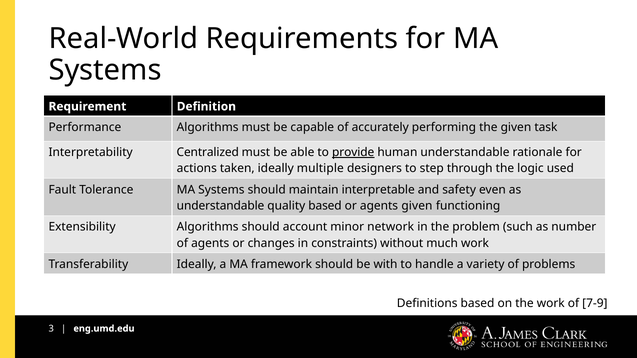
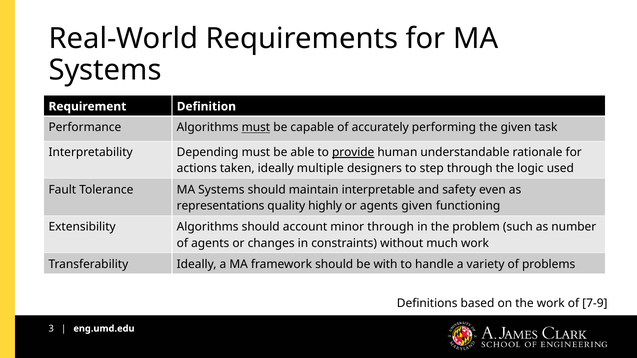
must underline: none -> present (256, 128)
Centralized: Centralized -> Depending (208, 152)
understandable: understandable -> representations (221, 206)
quality based: based -> highly (325, 206)
minor network: network -> through (391, 227)
